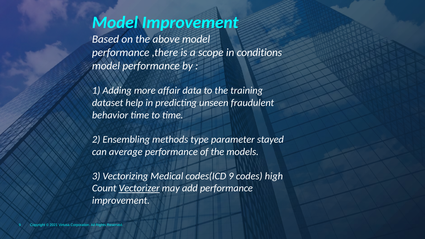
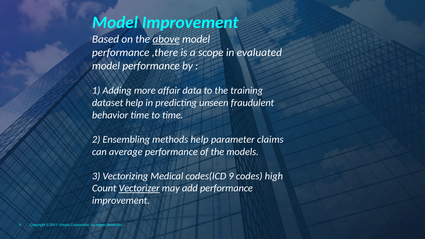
above underline: none -> present (166, 39)
conditions: conditions -> evaluated (259, 52)
methods type: type -> help (200, 139)
stayed: stayed -> claims (270, 139)
